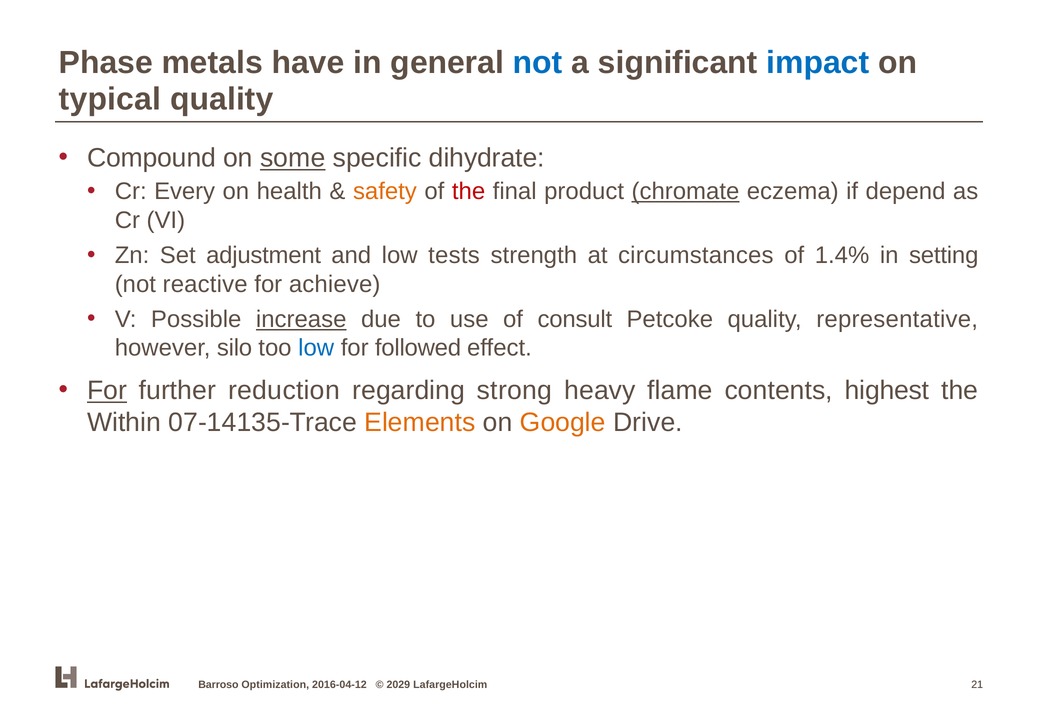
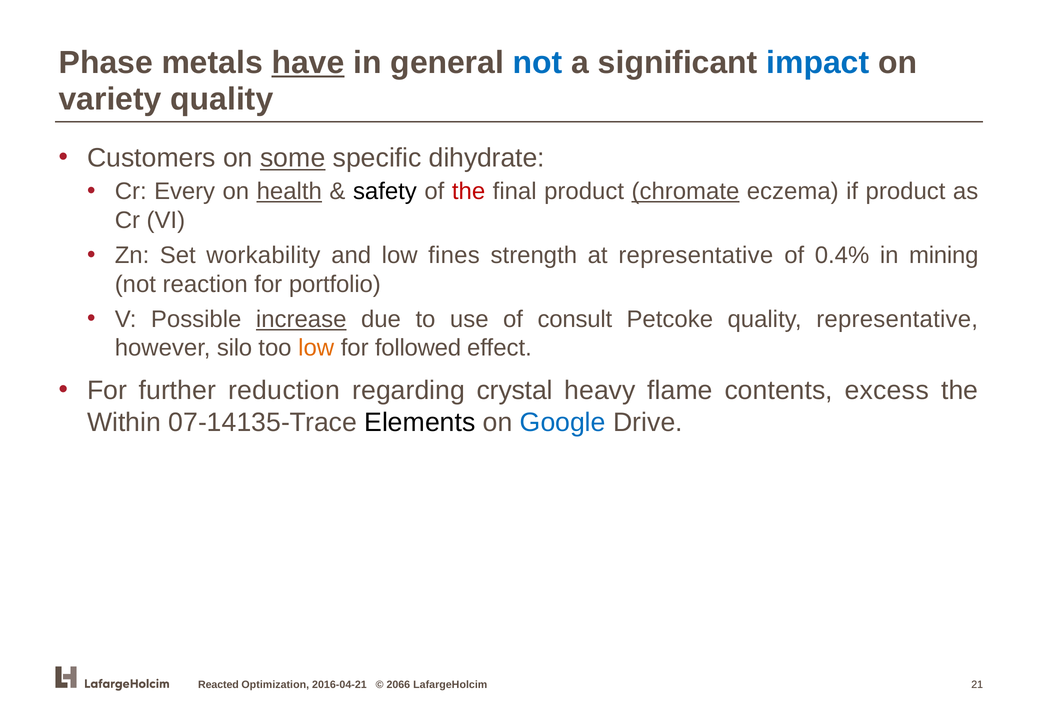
have underline: none -> present (308, 63)
typical: typical -> variety (110, 99)
Compound: Compound -> Customers (151, 158)
health underline: none -> present (289, 191)
safety colour: orange -> black (385, 191)
if depend: depend -> product (906, 191)
adjustment: adjustment -> workability (263, 255)
tests: tests -> fines (454, 255)
at circumstances: circumstances -> representative (696, 255)
1.4%: 1.4% -> 0.4% (842, 255)
setting: setting -> mining (944, 255)
reactive: reactive -> reaction (205, 284)
achieve: achieve -> portfolio (335, 284)
low colour: blue -> orange (316, 348)
For underline: present -> none (107, 390)
strong: strong -> crystal (515, 390)
highest: highest -> excess (887, 390)
Elements colour: orange -> black (420, 422)
Google colour: orange -> blue (563, 422)
Barroso: Barroso -> Reacted (218, 684)
2016-04-12: 2016-04-12 -> 2016-04-21 (339, 684)
2029: 2029 -> 2066 (398, 684)
